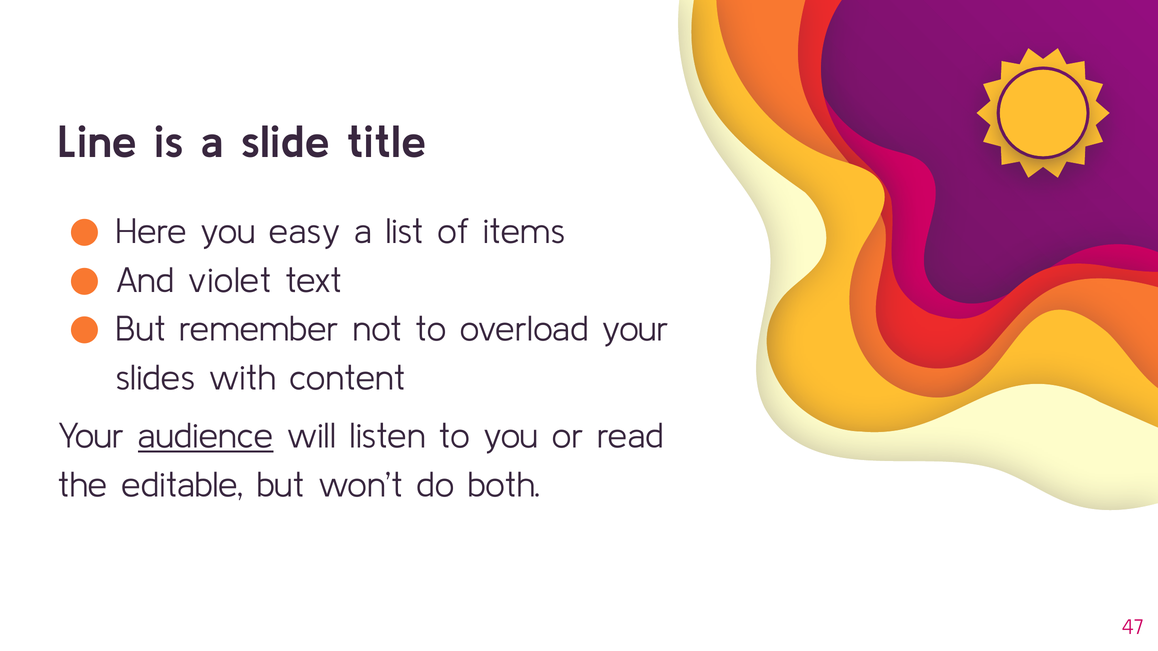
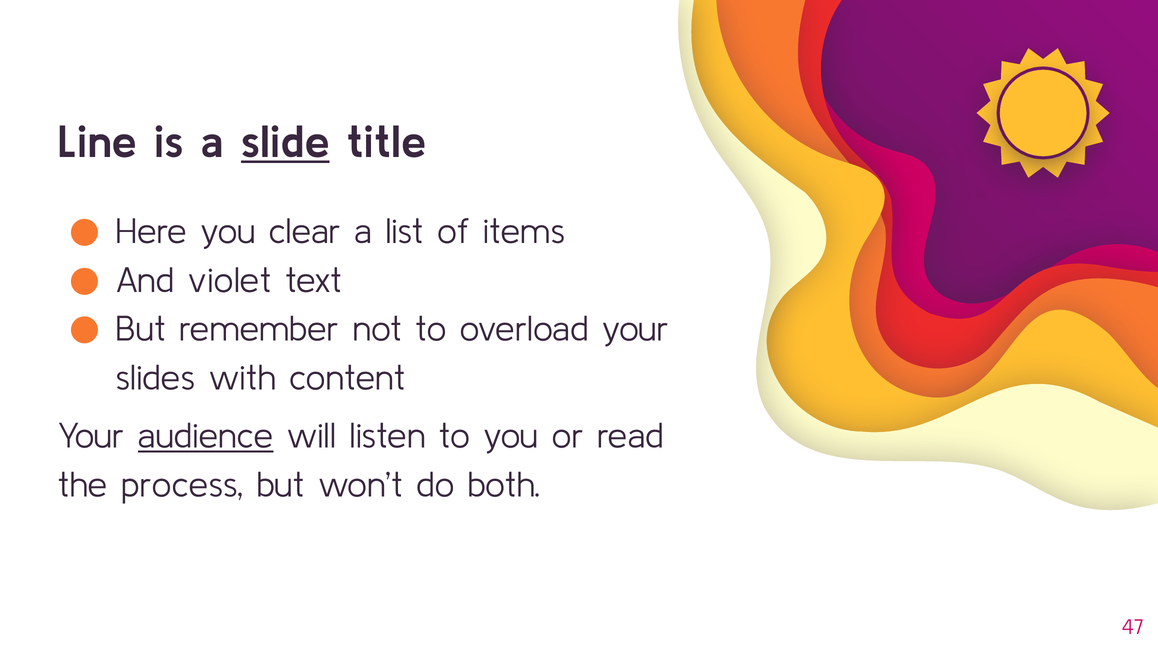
slide underline: none -> present (285, 142)
easy: easy -> clear (305, 232)
editable: editable -> process (182, 485)
